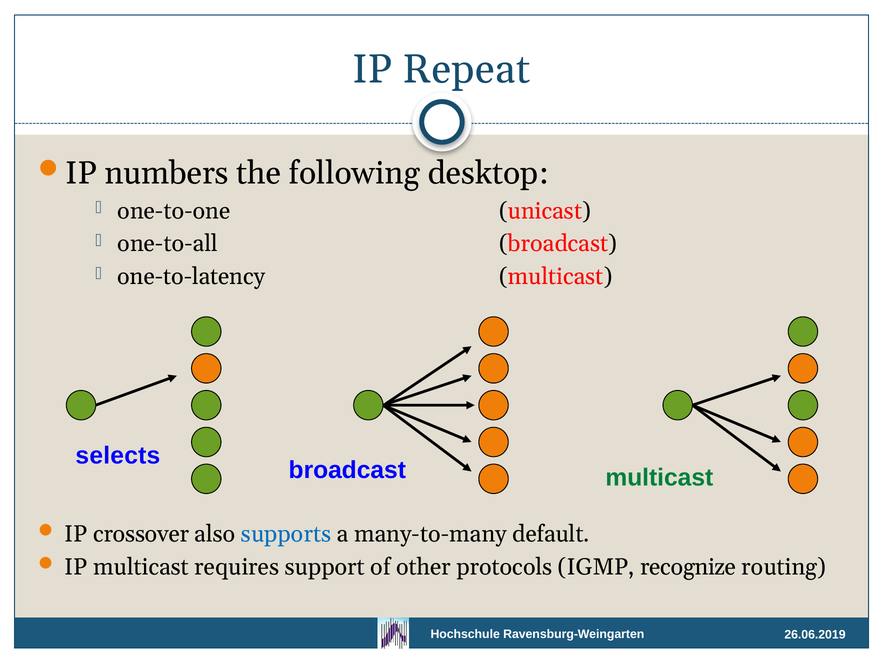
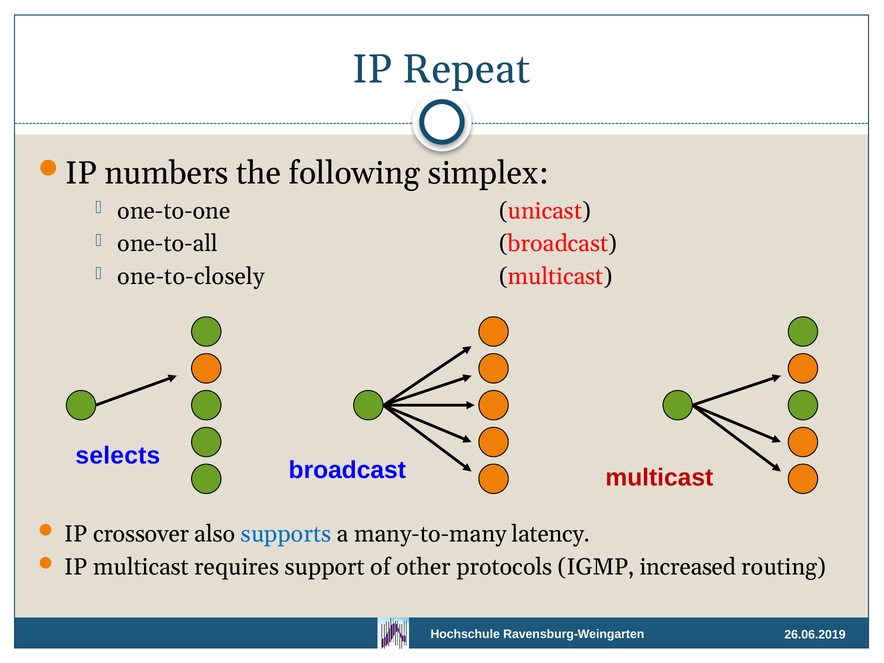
desktop: desktop -> simplex (488, 173)
one-to-latency: one-to-latency -> one-to-closely (191, 277)
multicast colour: green -> red (659, 478)
default: default -> latency (551, 534)
recognize: recognize -> increased (688, 567)
